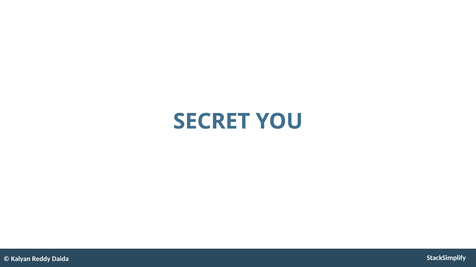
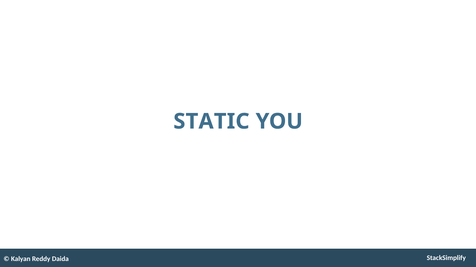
SECRET: SECRET -> STATIC (211, 122)
